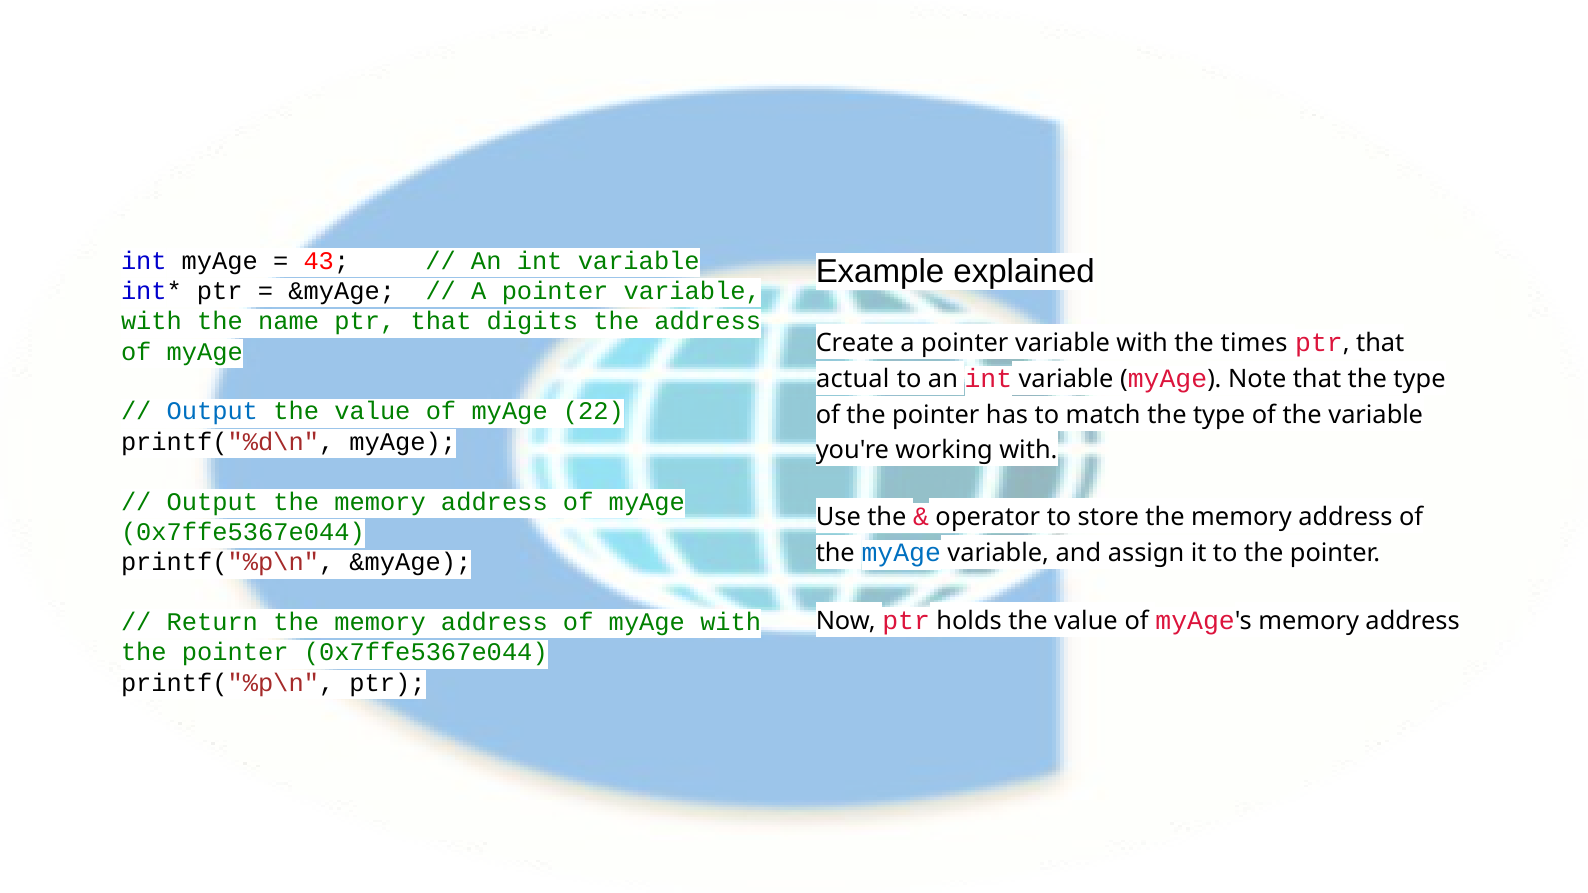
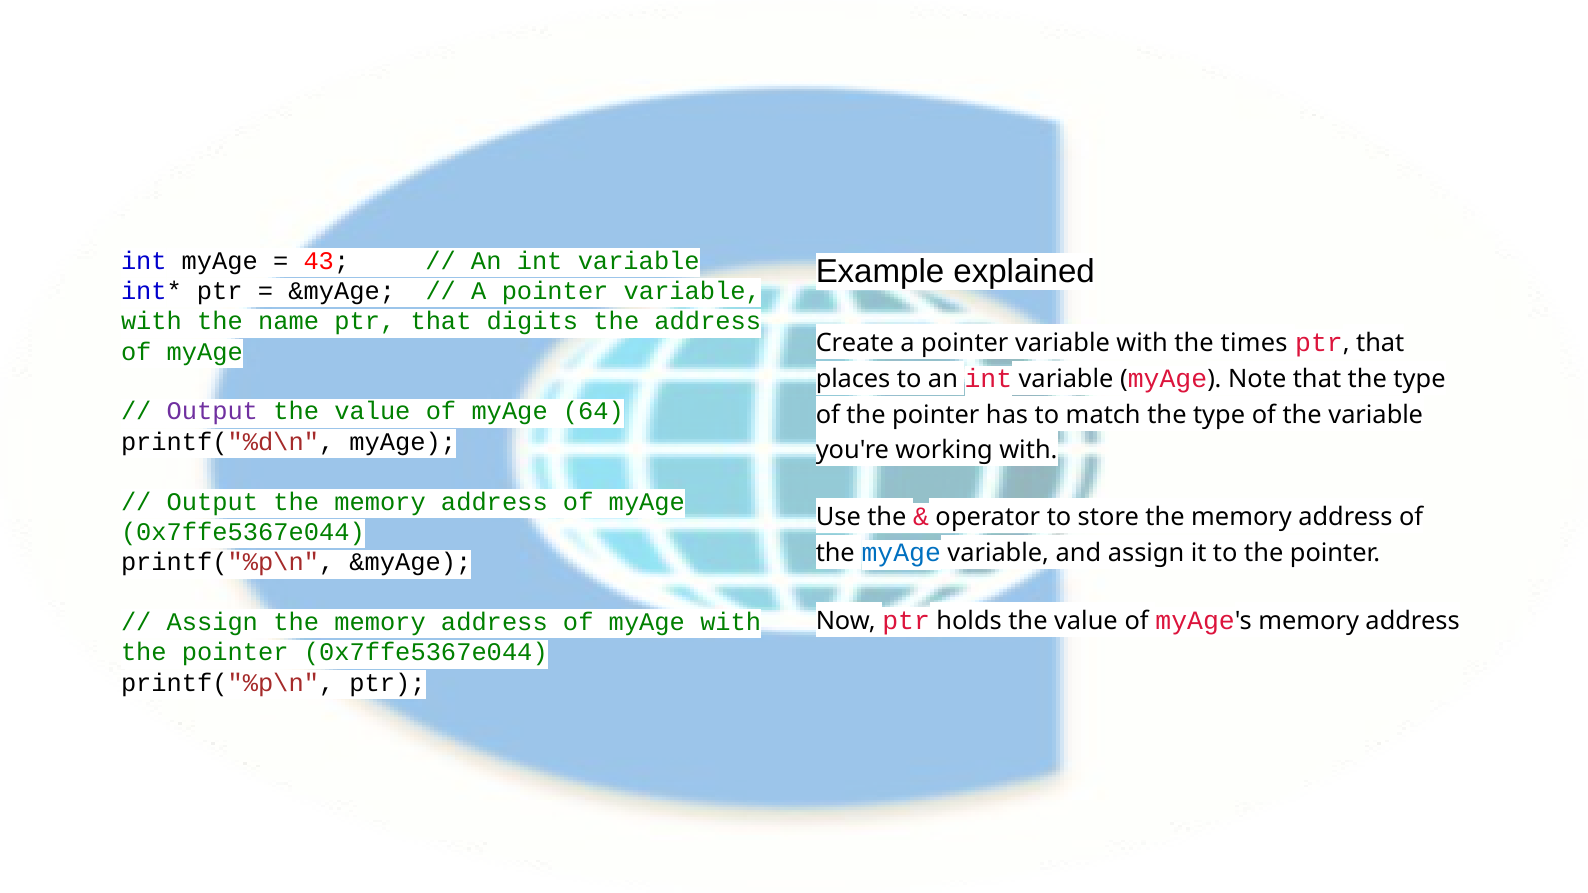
actual: actual -> places (853, 380)
Output colour: blue -> purple (212, 412)
22: 22 -> 64 (593, 412)
Return: Return -> Assign (212, 622)
